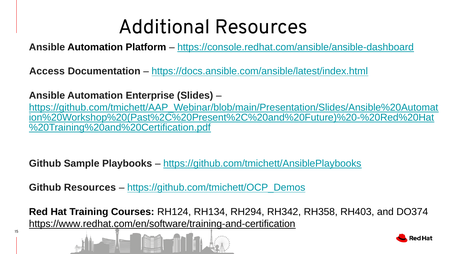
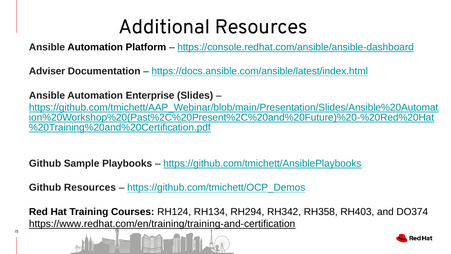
Access: Access -> Adviser (47, 71)
https://www.redhat.com/en/software/training-and-certification: https://www.redhat.com/en/software/training-and-certification -> https://www.redhat.com/en/training/training-and-certification (162, 224)
